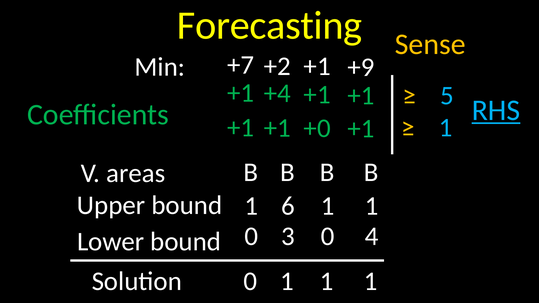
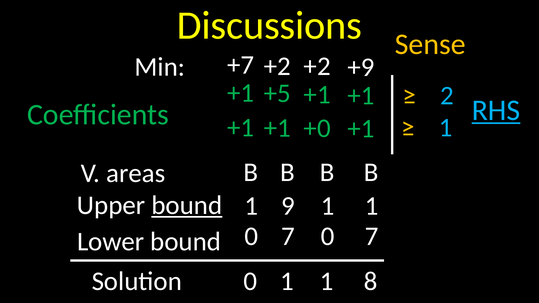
Forecasting: Forecasting -> Discussions (270, 25)
+2 +1: +1 -> +2 (317, 66)
+4: +4 -> +5 (277, 93)
5: 5 -> 2 (447, 96)
bound underline: none -> present (187, 206)
6: 6 -> 9 (288, 206)
3: 3 -> 7 (288, 236)
4: 4 -> 7 (372, 236)
1 1 1: 1 -> 8 (371, 281)
